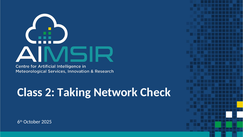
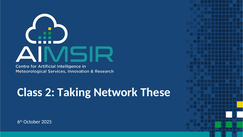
Check: Check -> These (155, 92)
